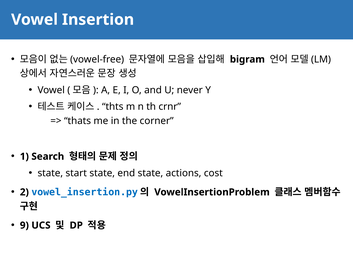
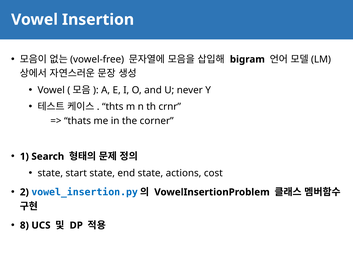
9: 9 -> 8 (24, 225)
